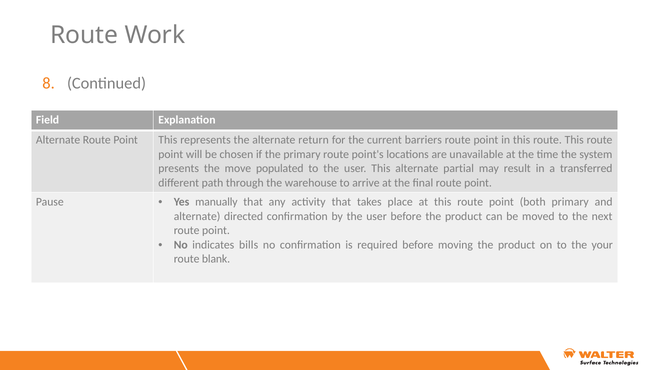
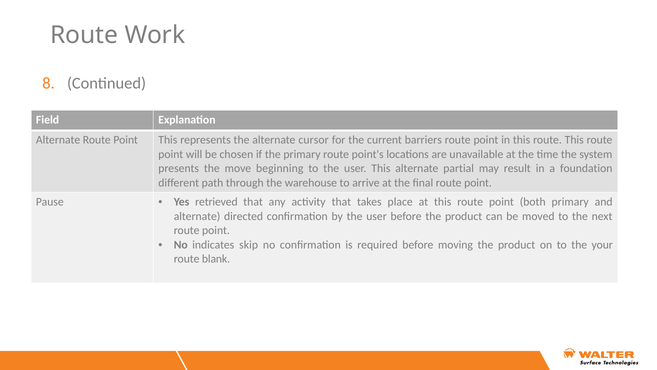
return: return -> cursor (314, 140)
populated: populated -> beginning (280, 168)
transferred: transferred -> foundation (586, 168)
manually: manually -> retrieved (216, 202)
bills: bills -> skip (249, 244)
